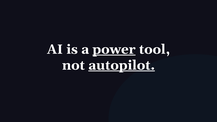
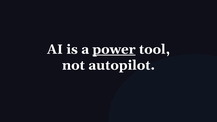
autopilot underline: present -> none (122, 65)
